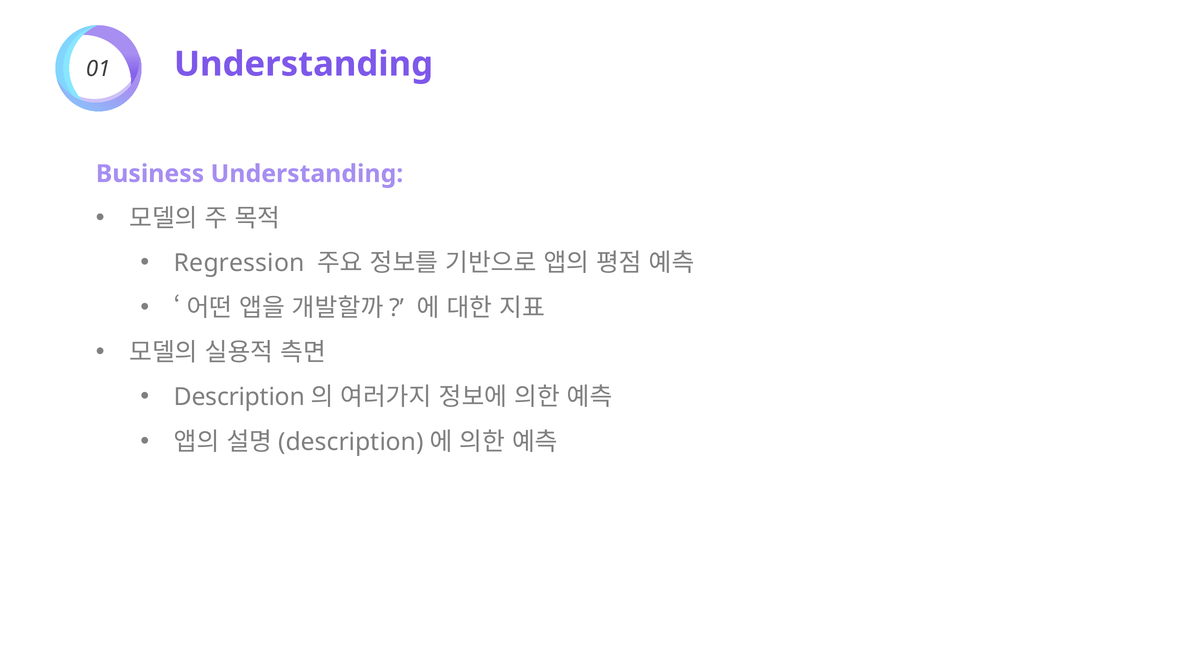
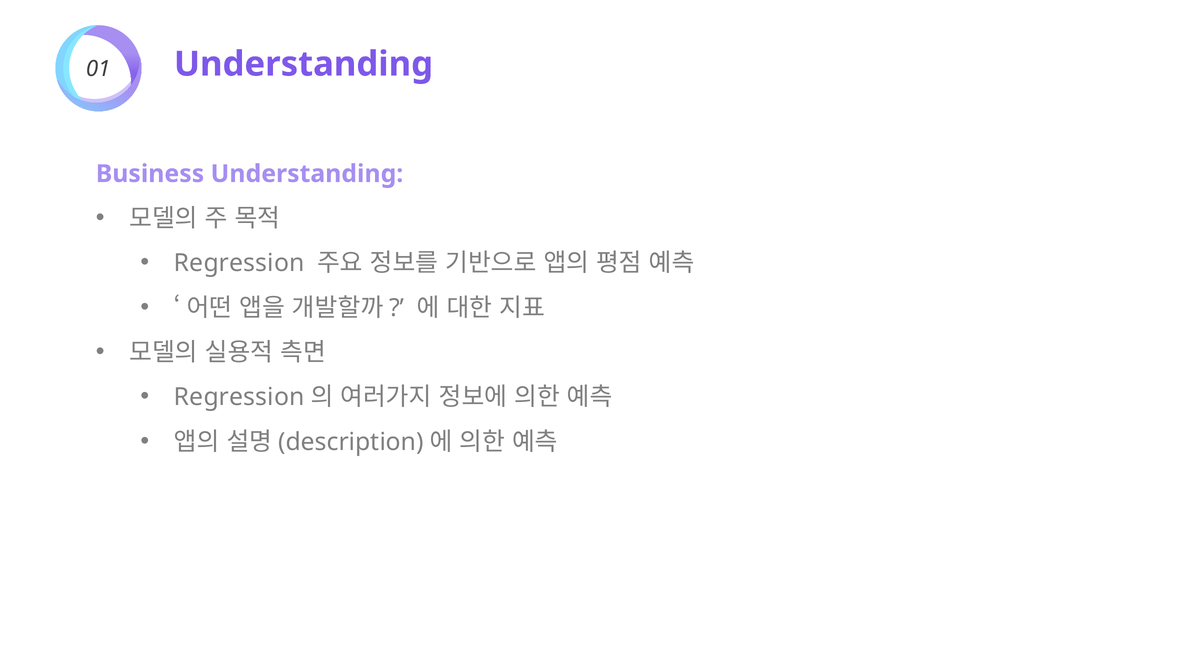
Description: Description -> Regression (239, 397)
